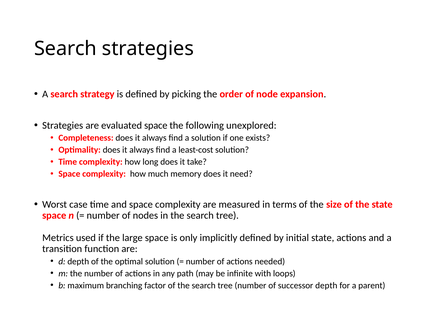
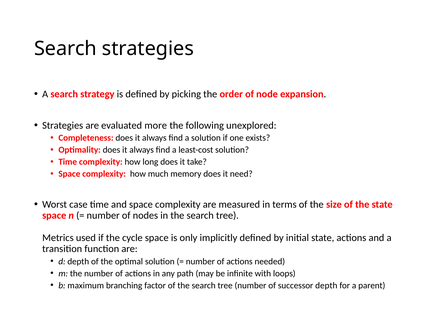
evaluated space: space -> more (156, 125)
large: large -> cycle (132, 237)
